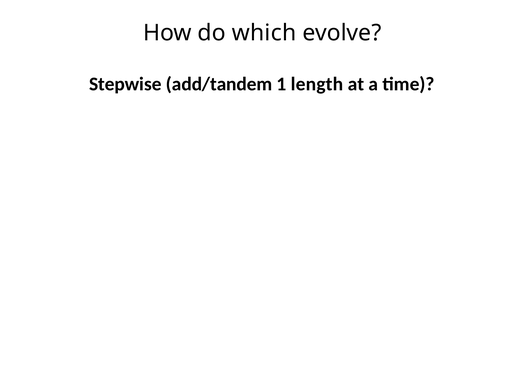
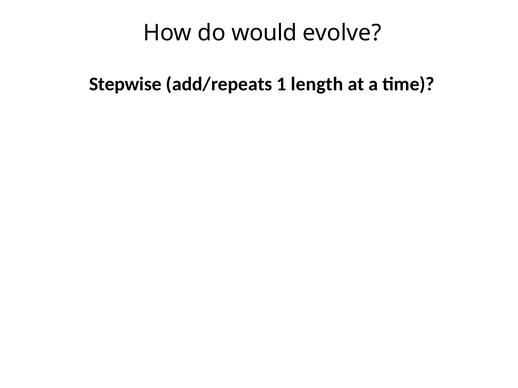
which: which -> would (264, 33)
add/tandem: add/tandem -> add/repeats (219, 84)
